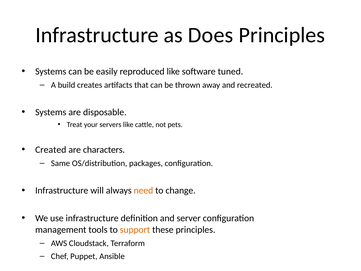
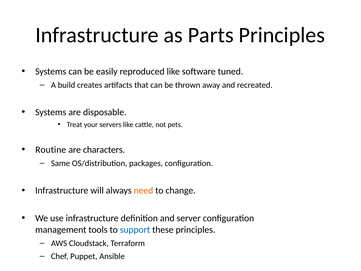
Does: Does -> Parts (211, 35)
Created: Created -> Routine (51, 150)
support colour: orange -> blue (135, 229)
